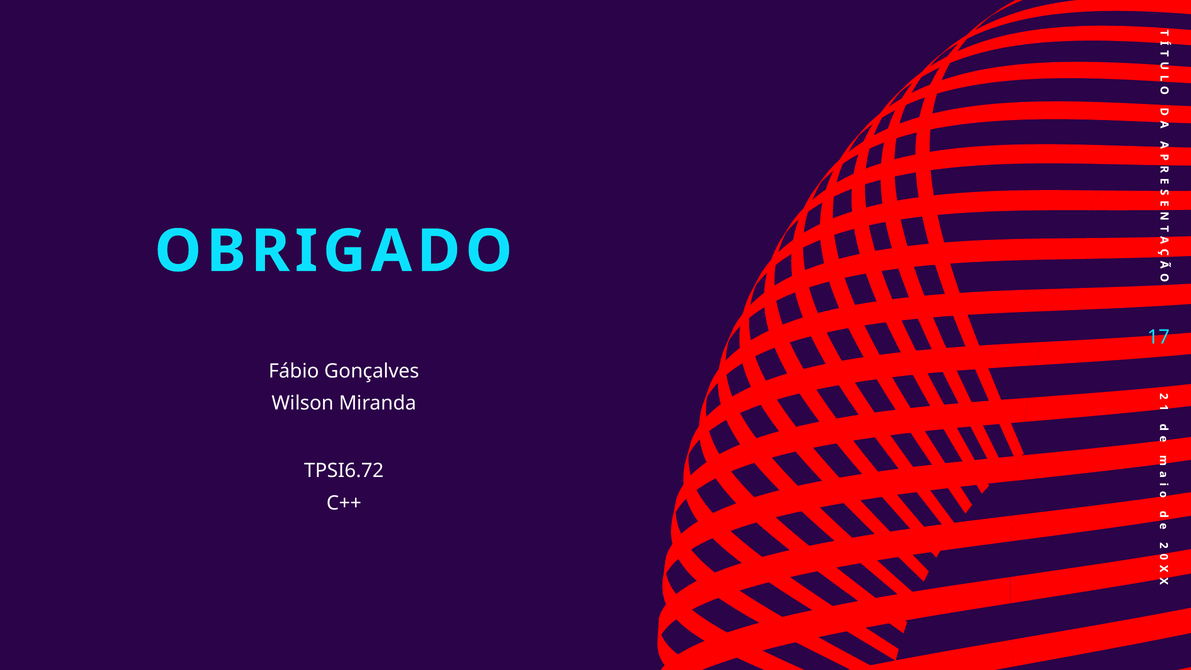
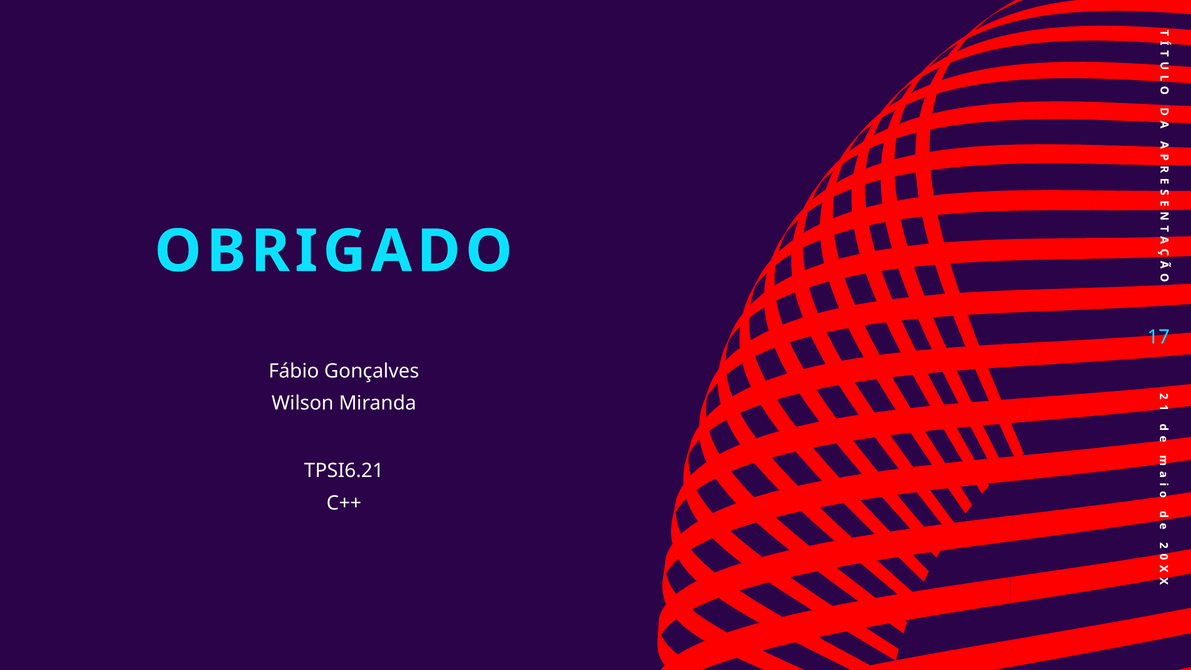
TPSI6.72: TPSI6.72 -> TPSI6.21 (344, 471)
